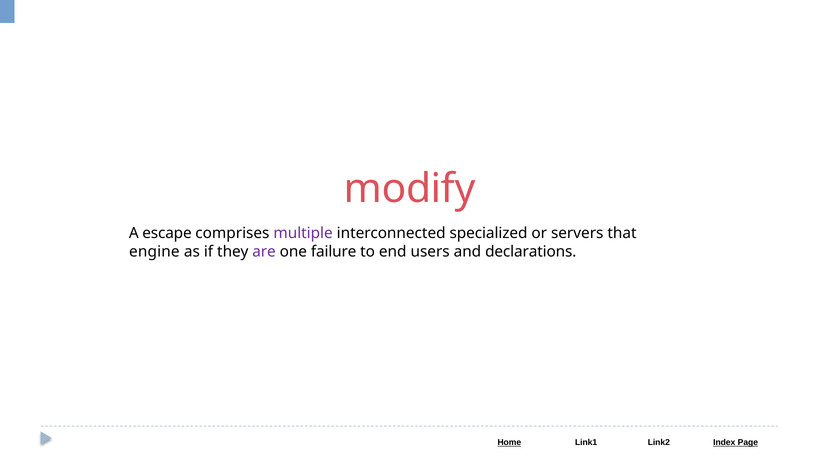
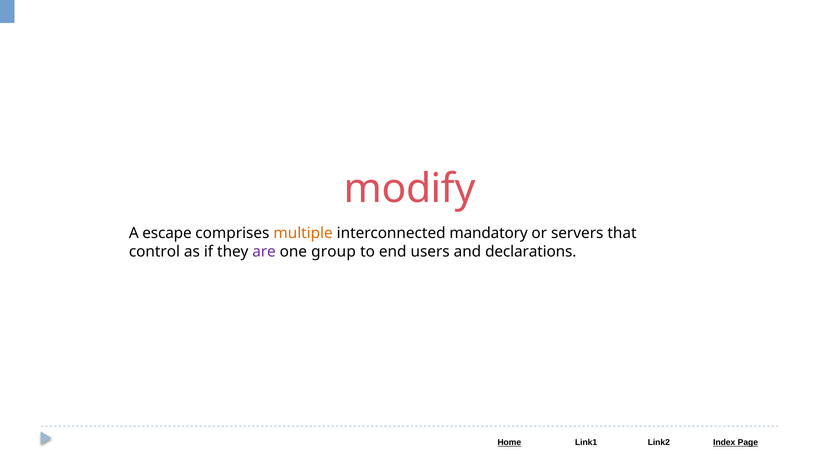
multiple colour: purple -> orange (303, 233)
specialized: specialized -> mandatory (489, 233)
engine: engine -> control (154, 252)
failure: failure -> group (334, 252)
